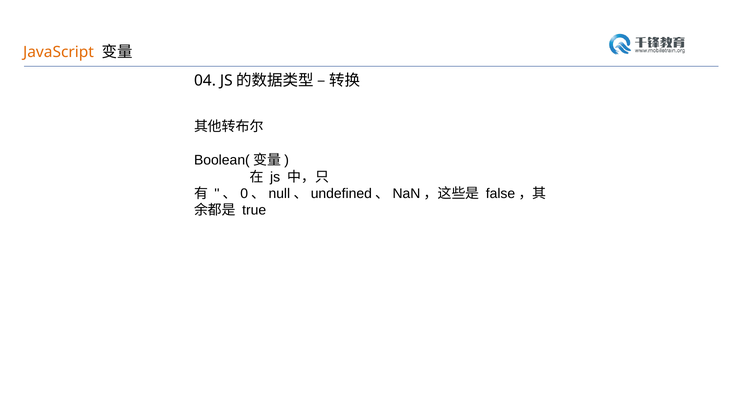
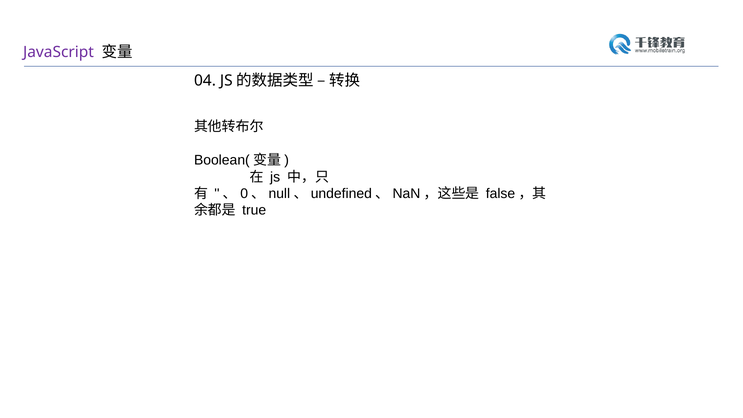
JavaScript colour: orange -> purple (58, 52)
